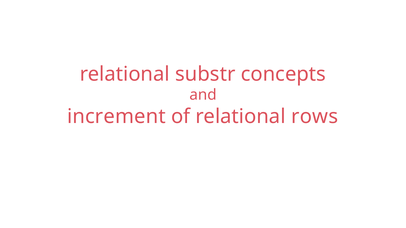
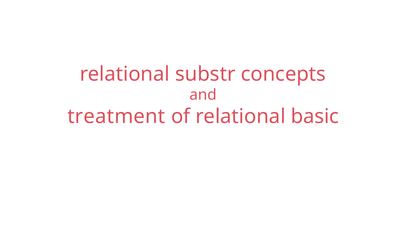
increment: increment -> treatment (116, 117)
rows: rows -> basic (315, 117)
